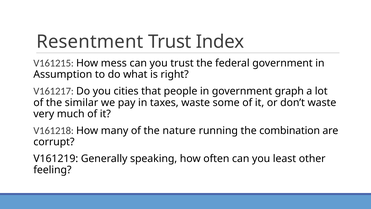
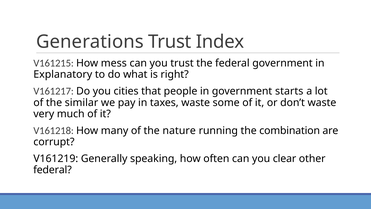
Resentment: Resentment -> Generations (90, 42)
Assumption: Assumption -> Explanatory (63, 74)
graph: graph -> starts (289, 91)
least: least -> clear (285, 158)
feeling: feeling -> federal (52, 170)
